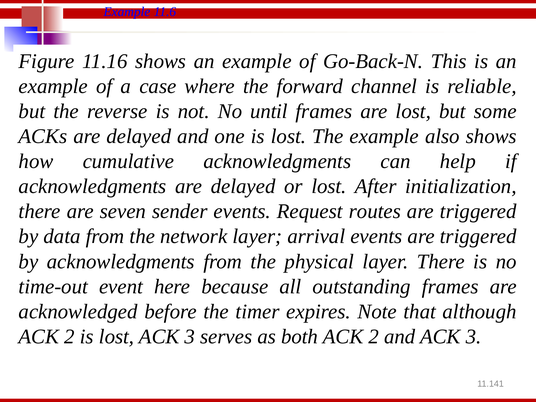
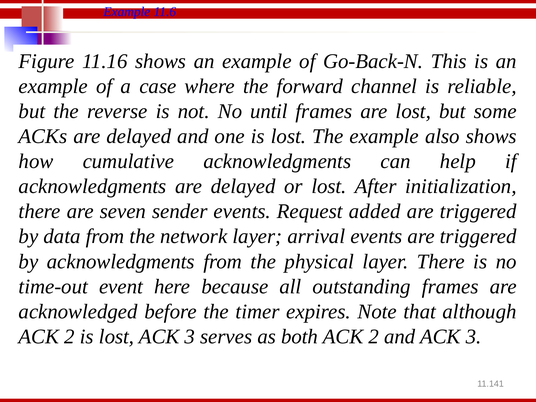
routes: routes -> added (375, 211)
